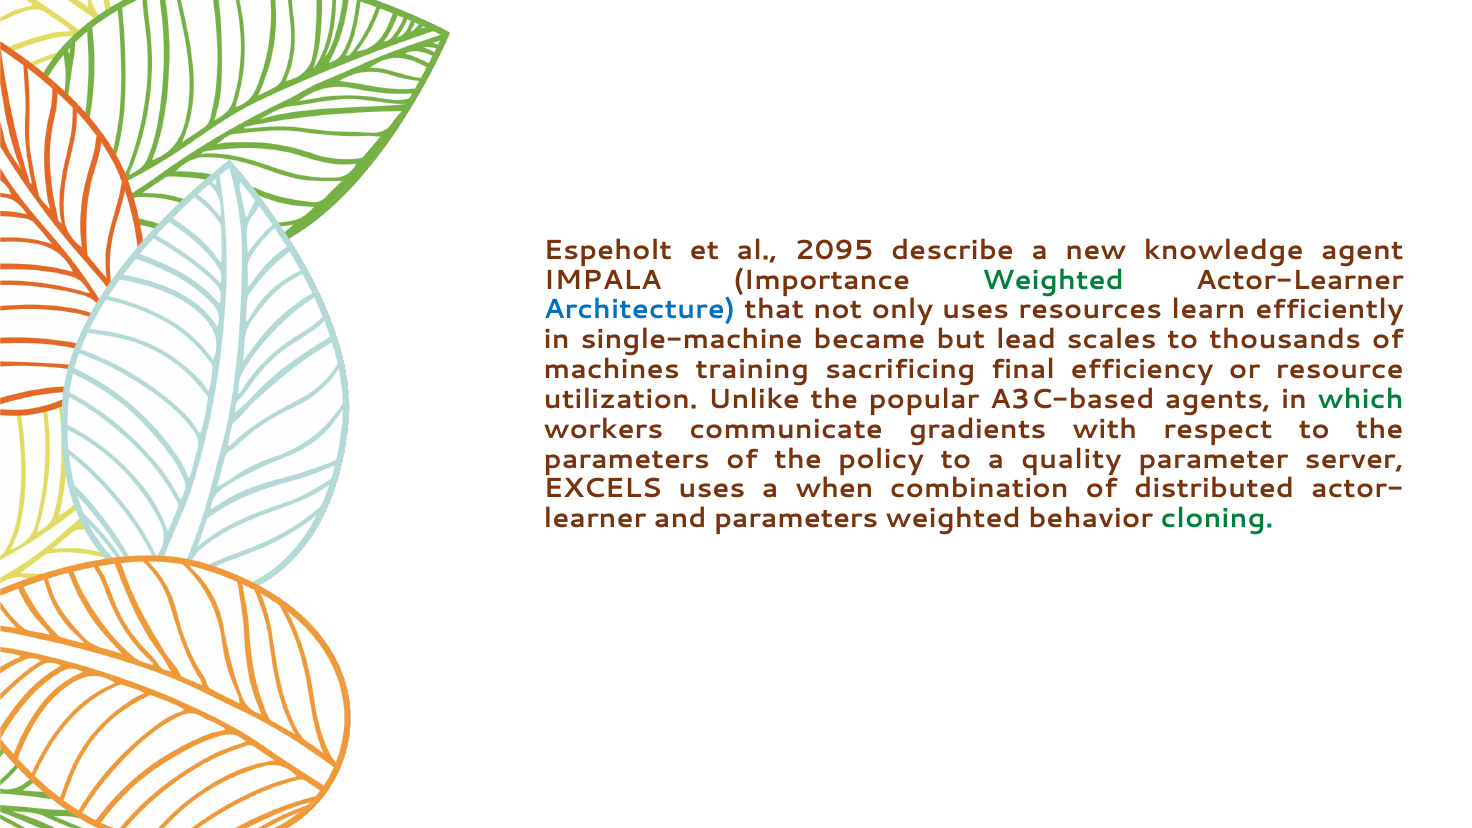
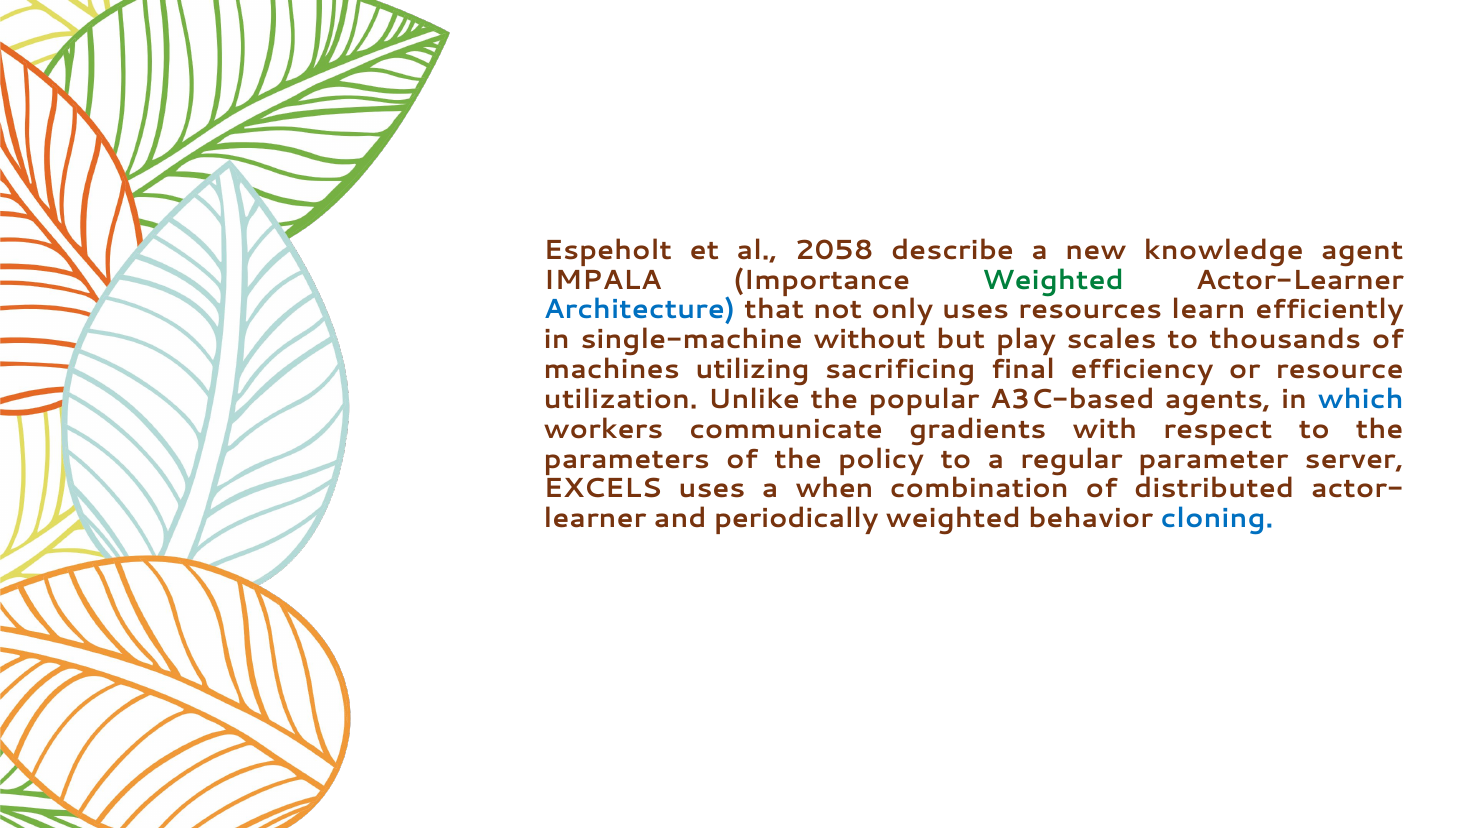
2095: 2095 -> 2058 (834, 250)
became: became -> without (870, 340)
lead: lead -> play (1026, 340)
training: training -> utilizing (752, 369)
which colour: green -> blue (1361, 399)
quality: quality -> regular (1071, 459)
and parameters: parameters -> periodically (796, 519)
cloning colour: green -> blue (1217, 519)
